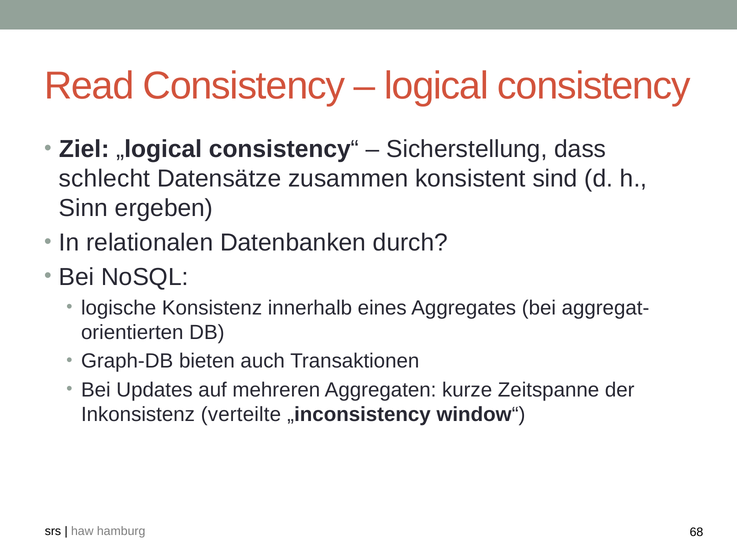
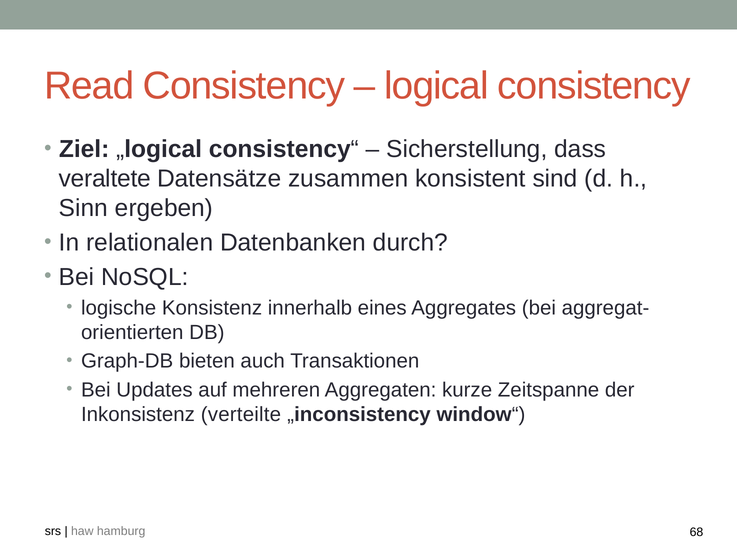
schlecht: schlecht -> veraltete (105, 179)
